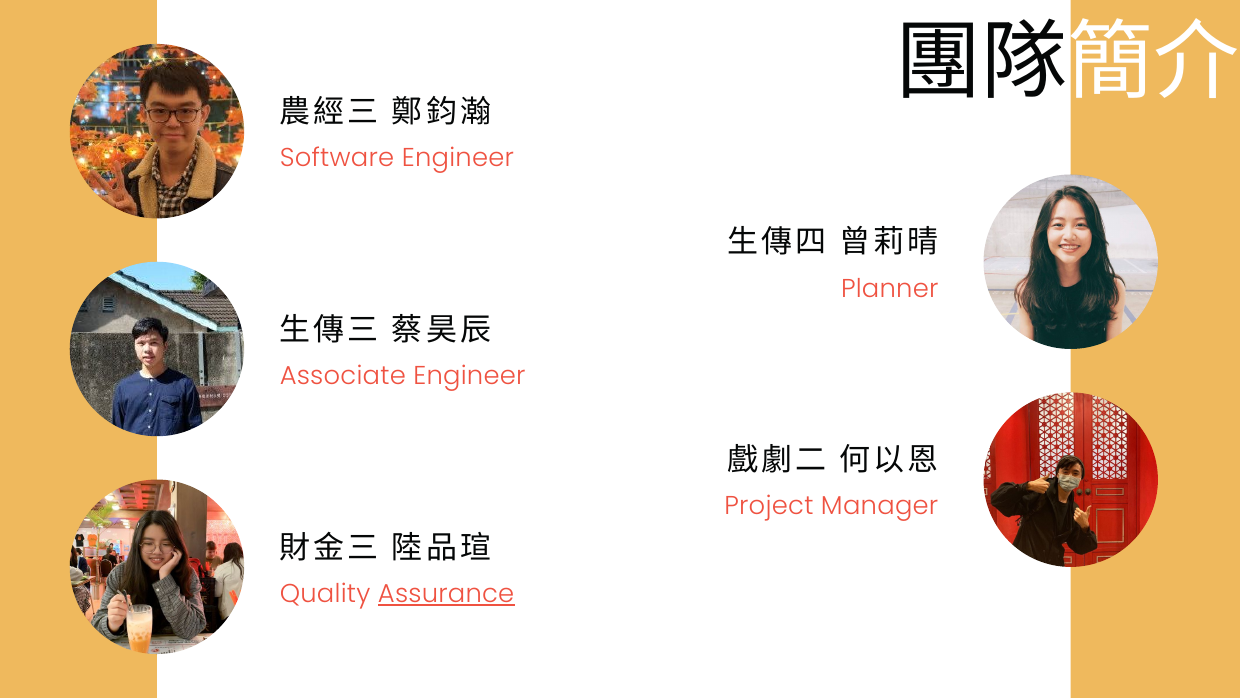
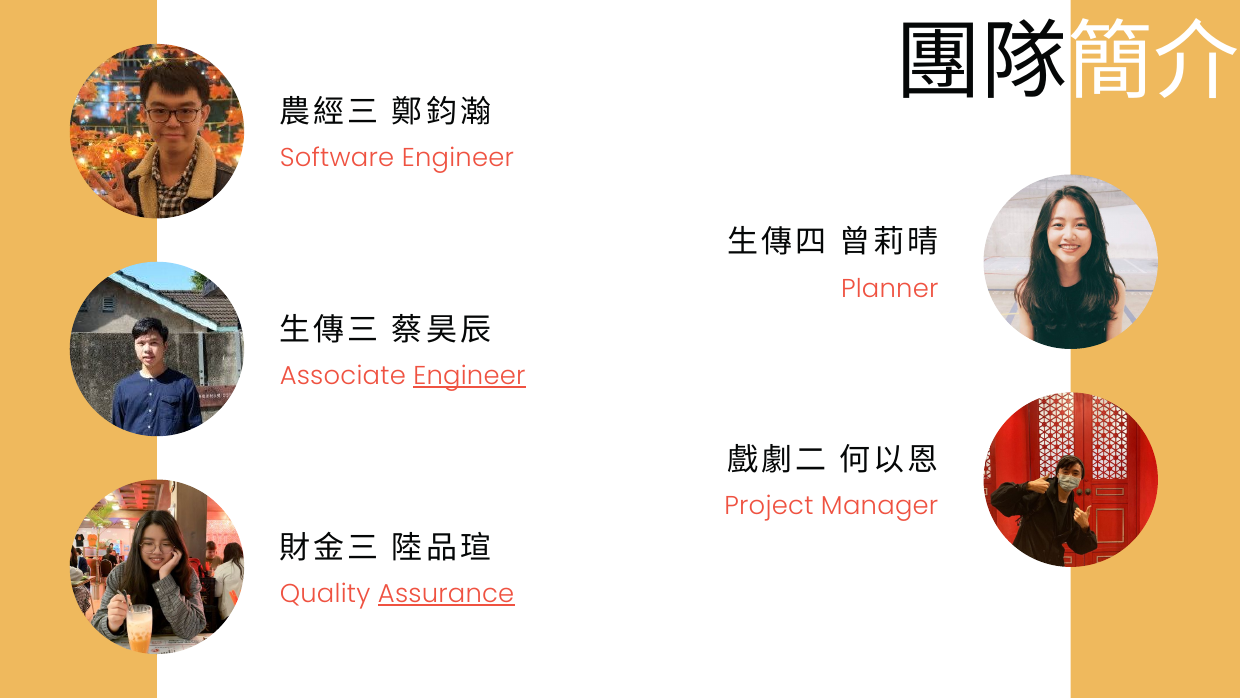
Engineer underline: none -> present (469, 376)
